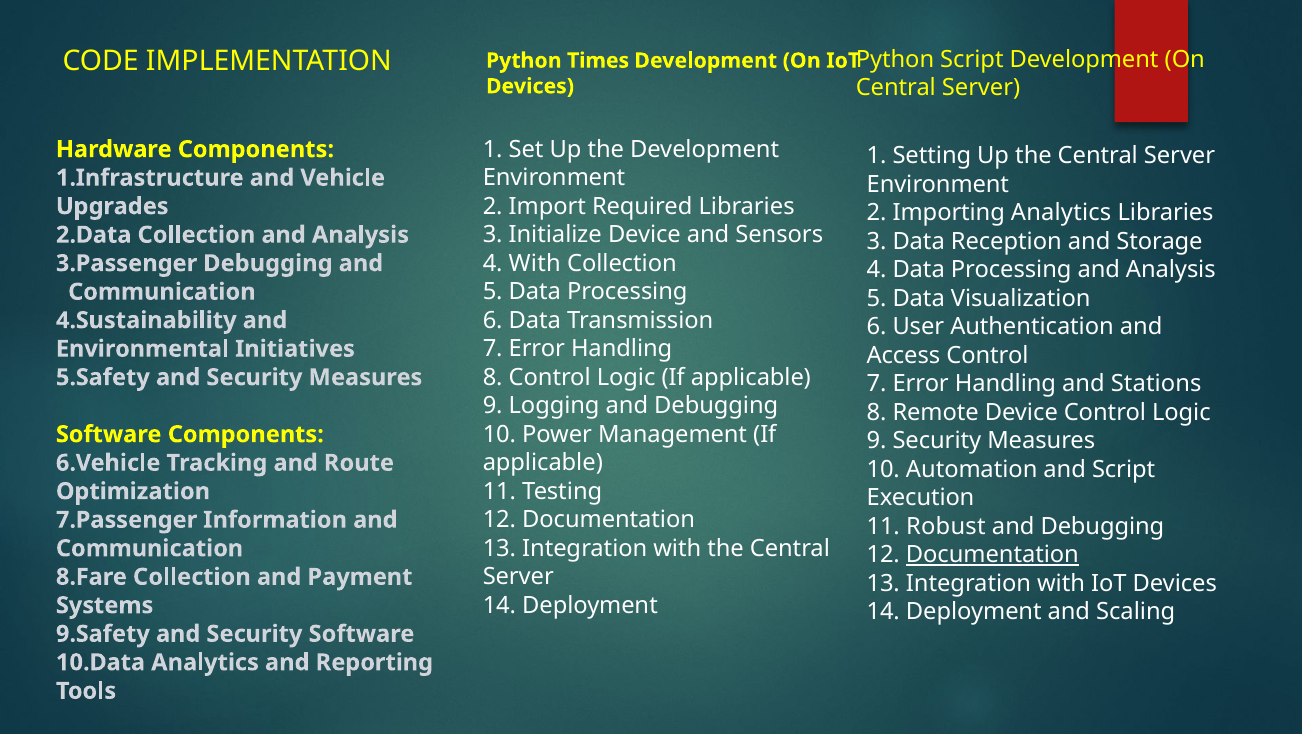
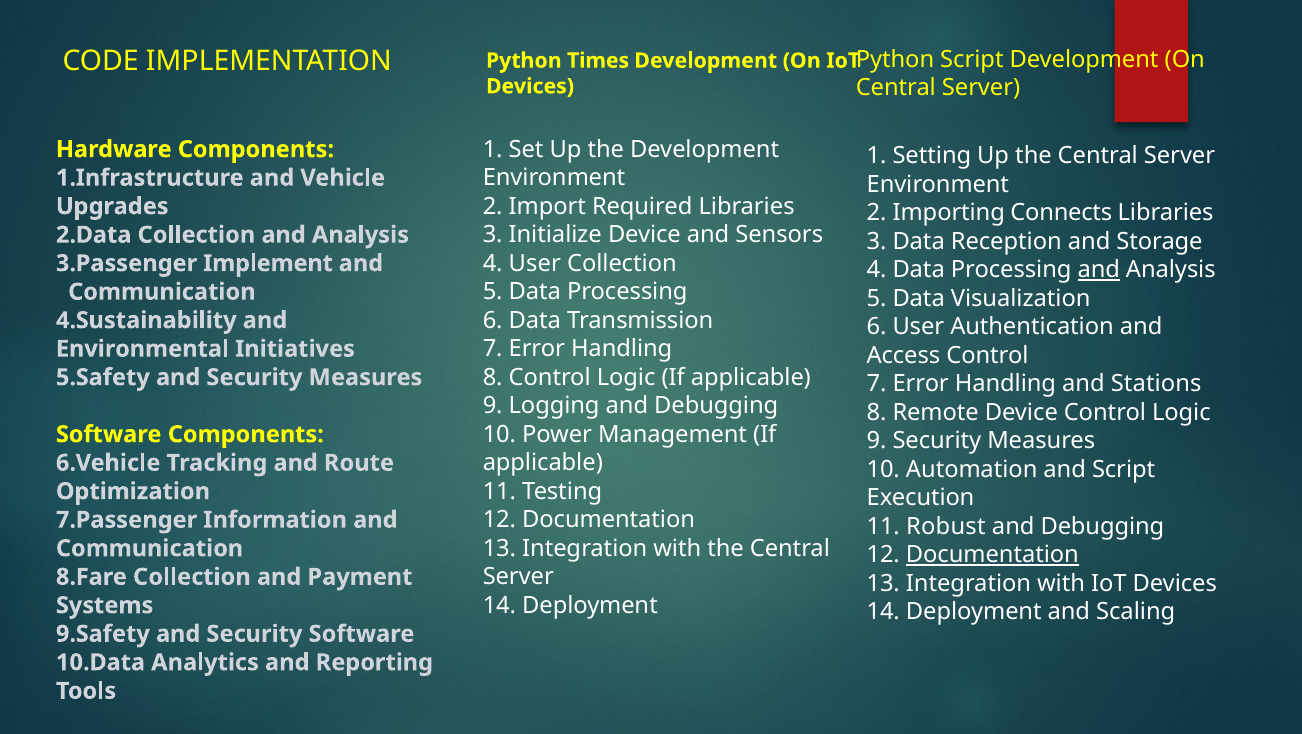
Importing Analytics: Analytics -> Connects (1061, 213)
4 With: With -> User (535, 263)
Debugging: Debugging -> Implement (268, 263)
and underline: none -> present (1099, 270)
